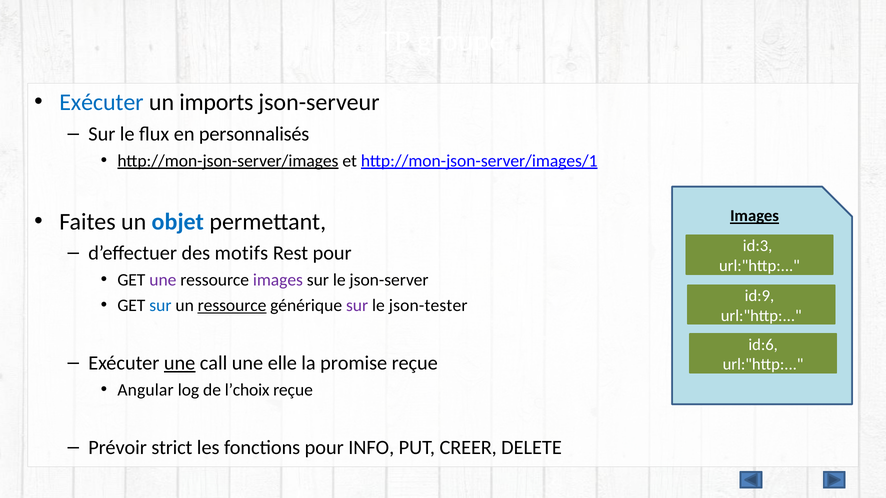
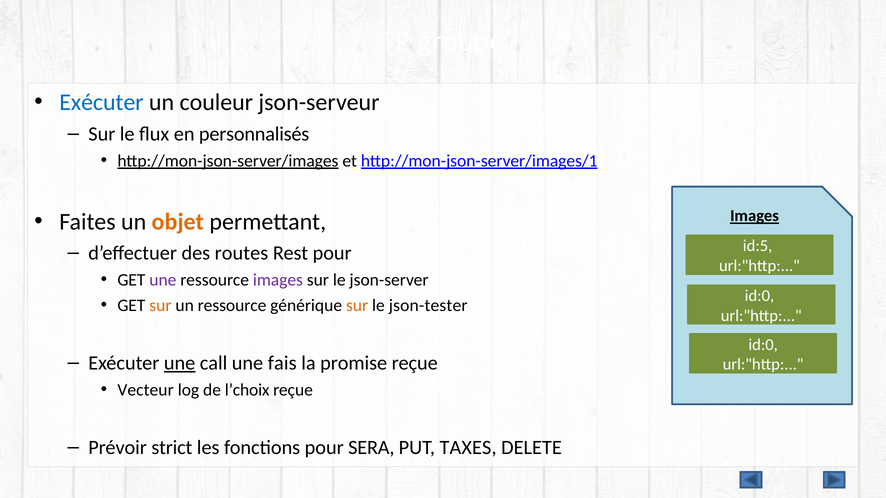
imports: imports -> couleur (216, 102)
objet colour: blue -> orange (178, 222)
id:3: id:3 -> id:5 (758, 246)
motifs: motifs -> routes (241, 253)
id:9: id:9 -> id:0 (759, 296)
sur colour: blue -> orange (160, 306)
ressource underline: present -> none (232, 306)
sur colour: purple -> orange (357, 306)
id:6: id:6 -> id:0 (763, 345)
elle: elle -> fais (282, 363)
Angular: Angular -> Vecteur (146, 390)
INFO: INFO -> SERA (371, 448)
CREER: CREER -> TAXES (468, 448)
